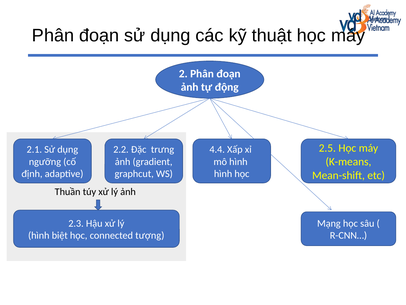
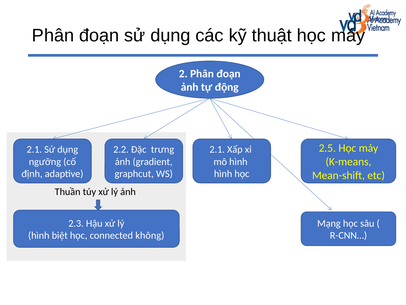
4.4: 4.4 -> 2.1 (217, 149)
tượng: tượng -> không (150, 235)
